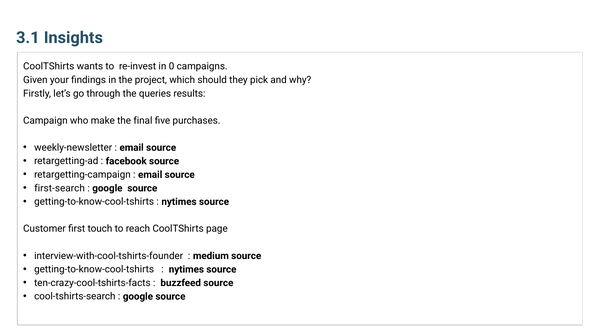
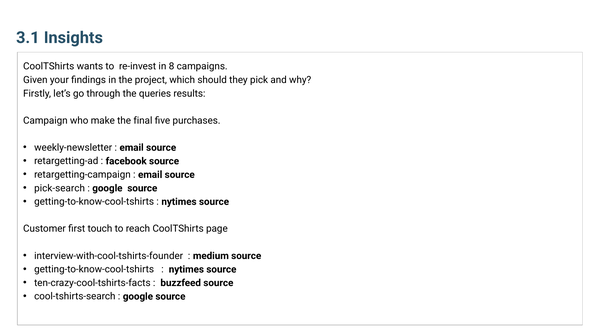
0: 0 -> 8 (172, 66)
first-search: first-search -> pick-search (60, 188)
